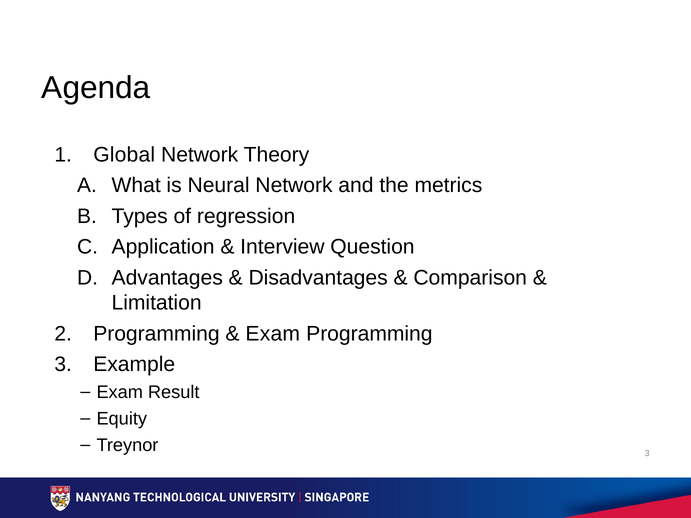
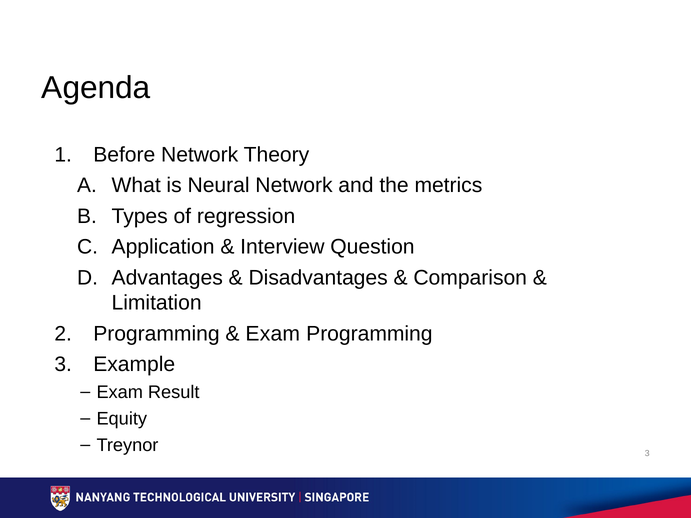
Global: Global -> Before (124, 155)
